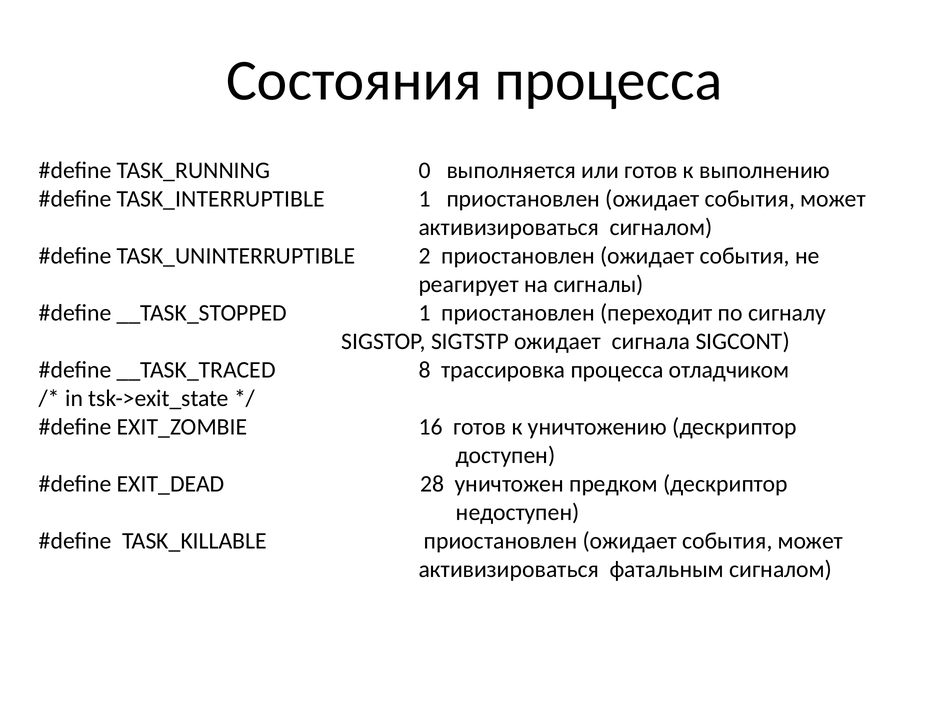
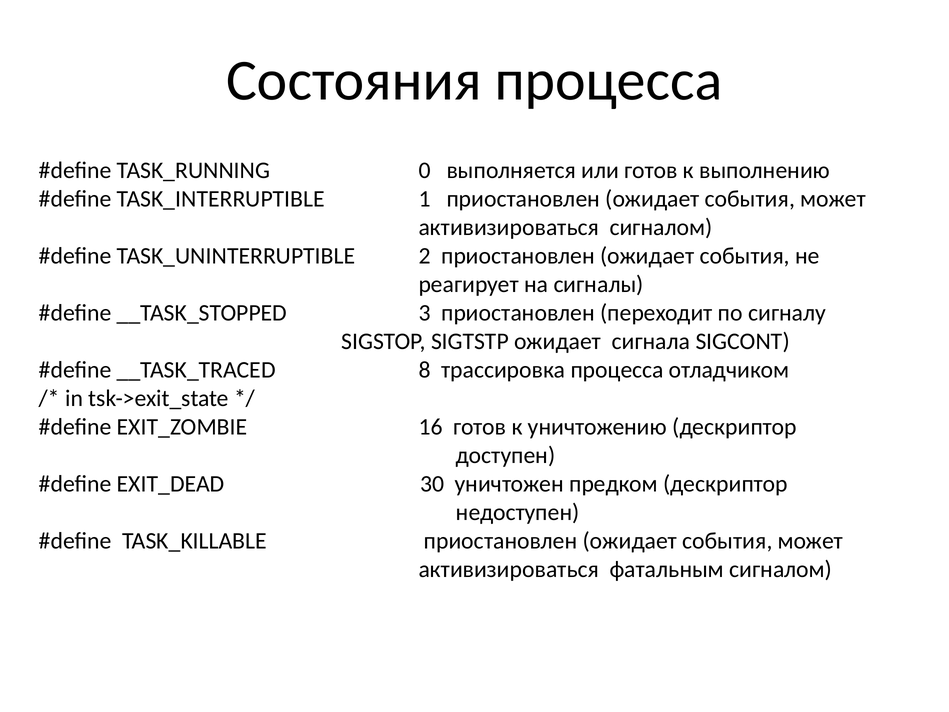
__TASK_STOPPED 1: 1 -> 3 (425, 313)
28: 28 -> 30 (432, 484)
